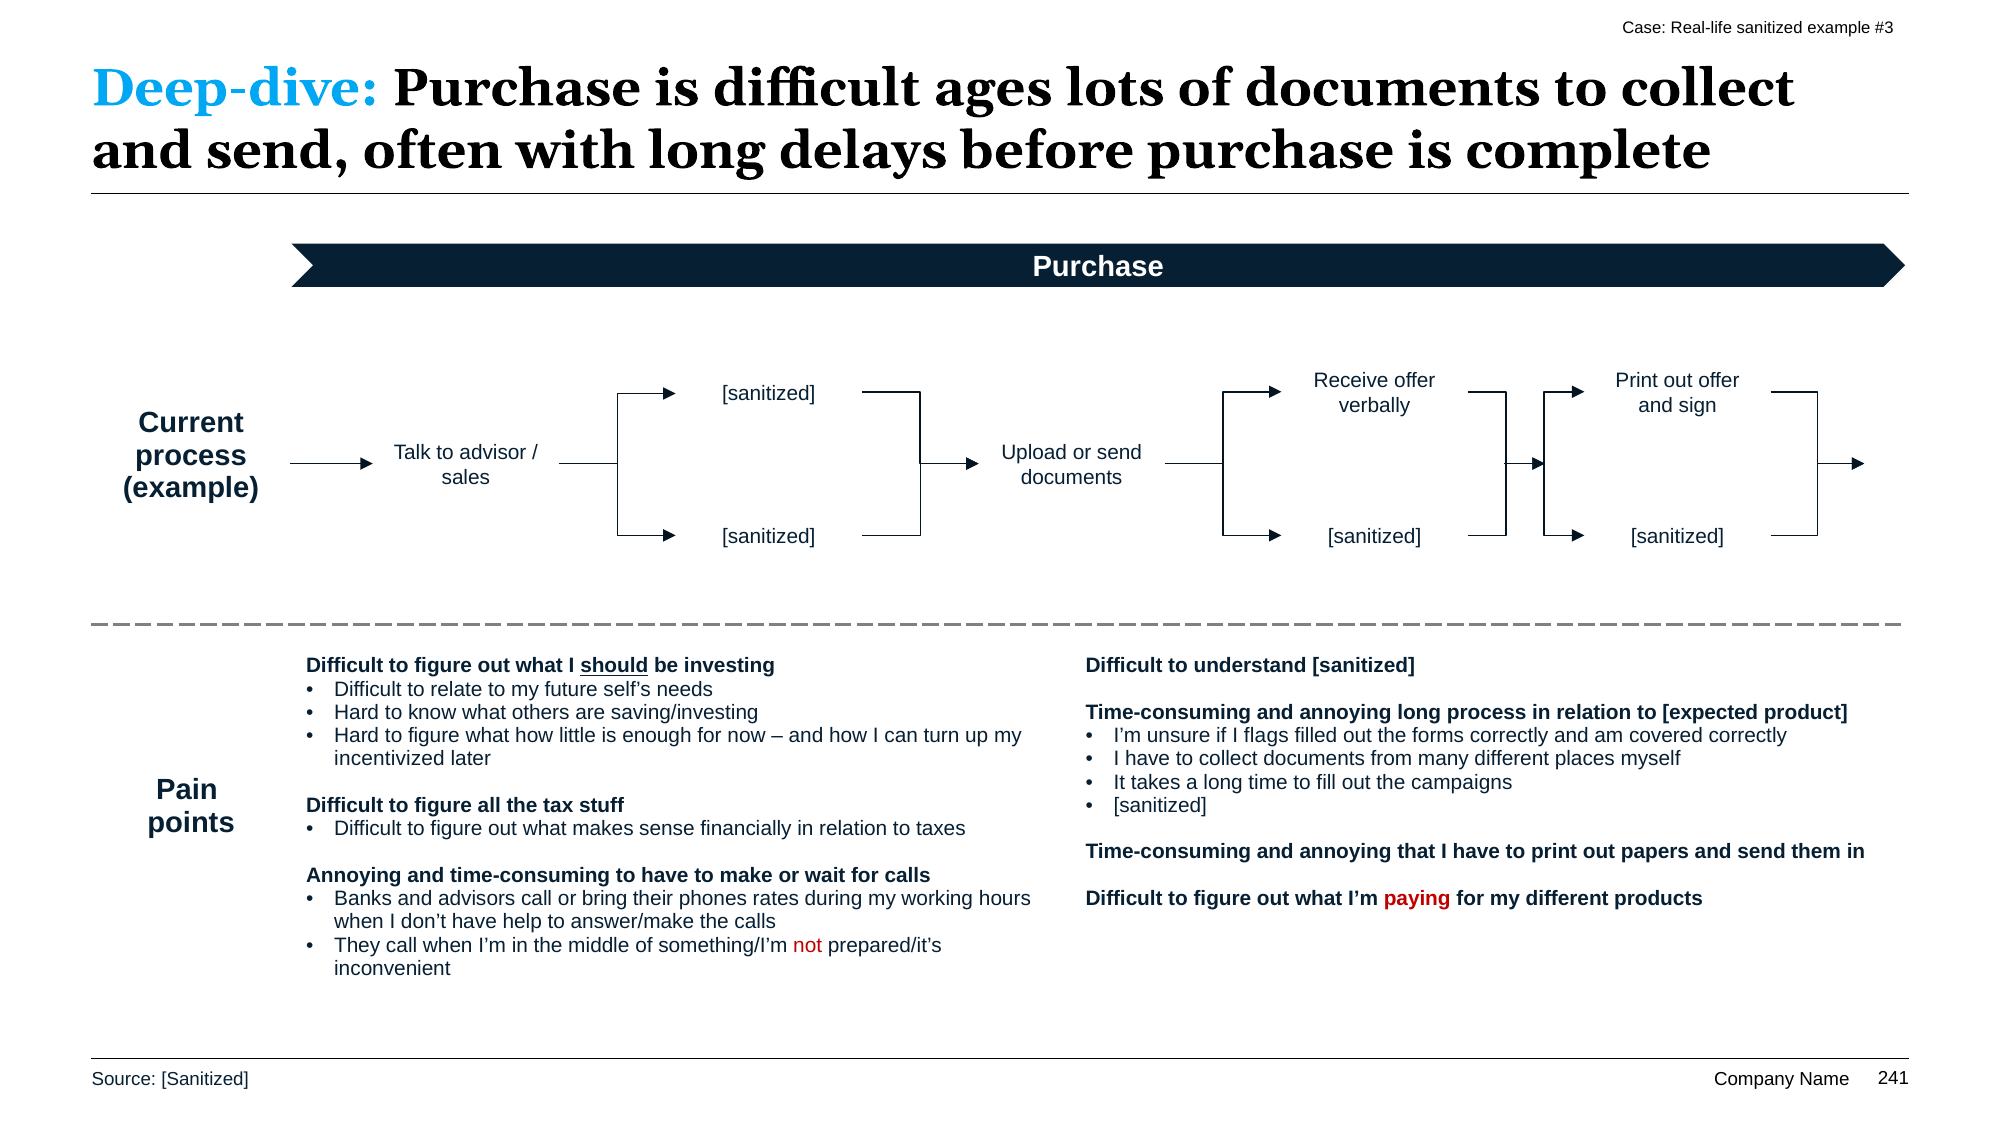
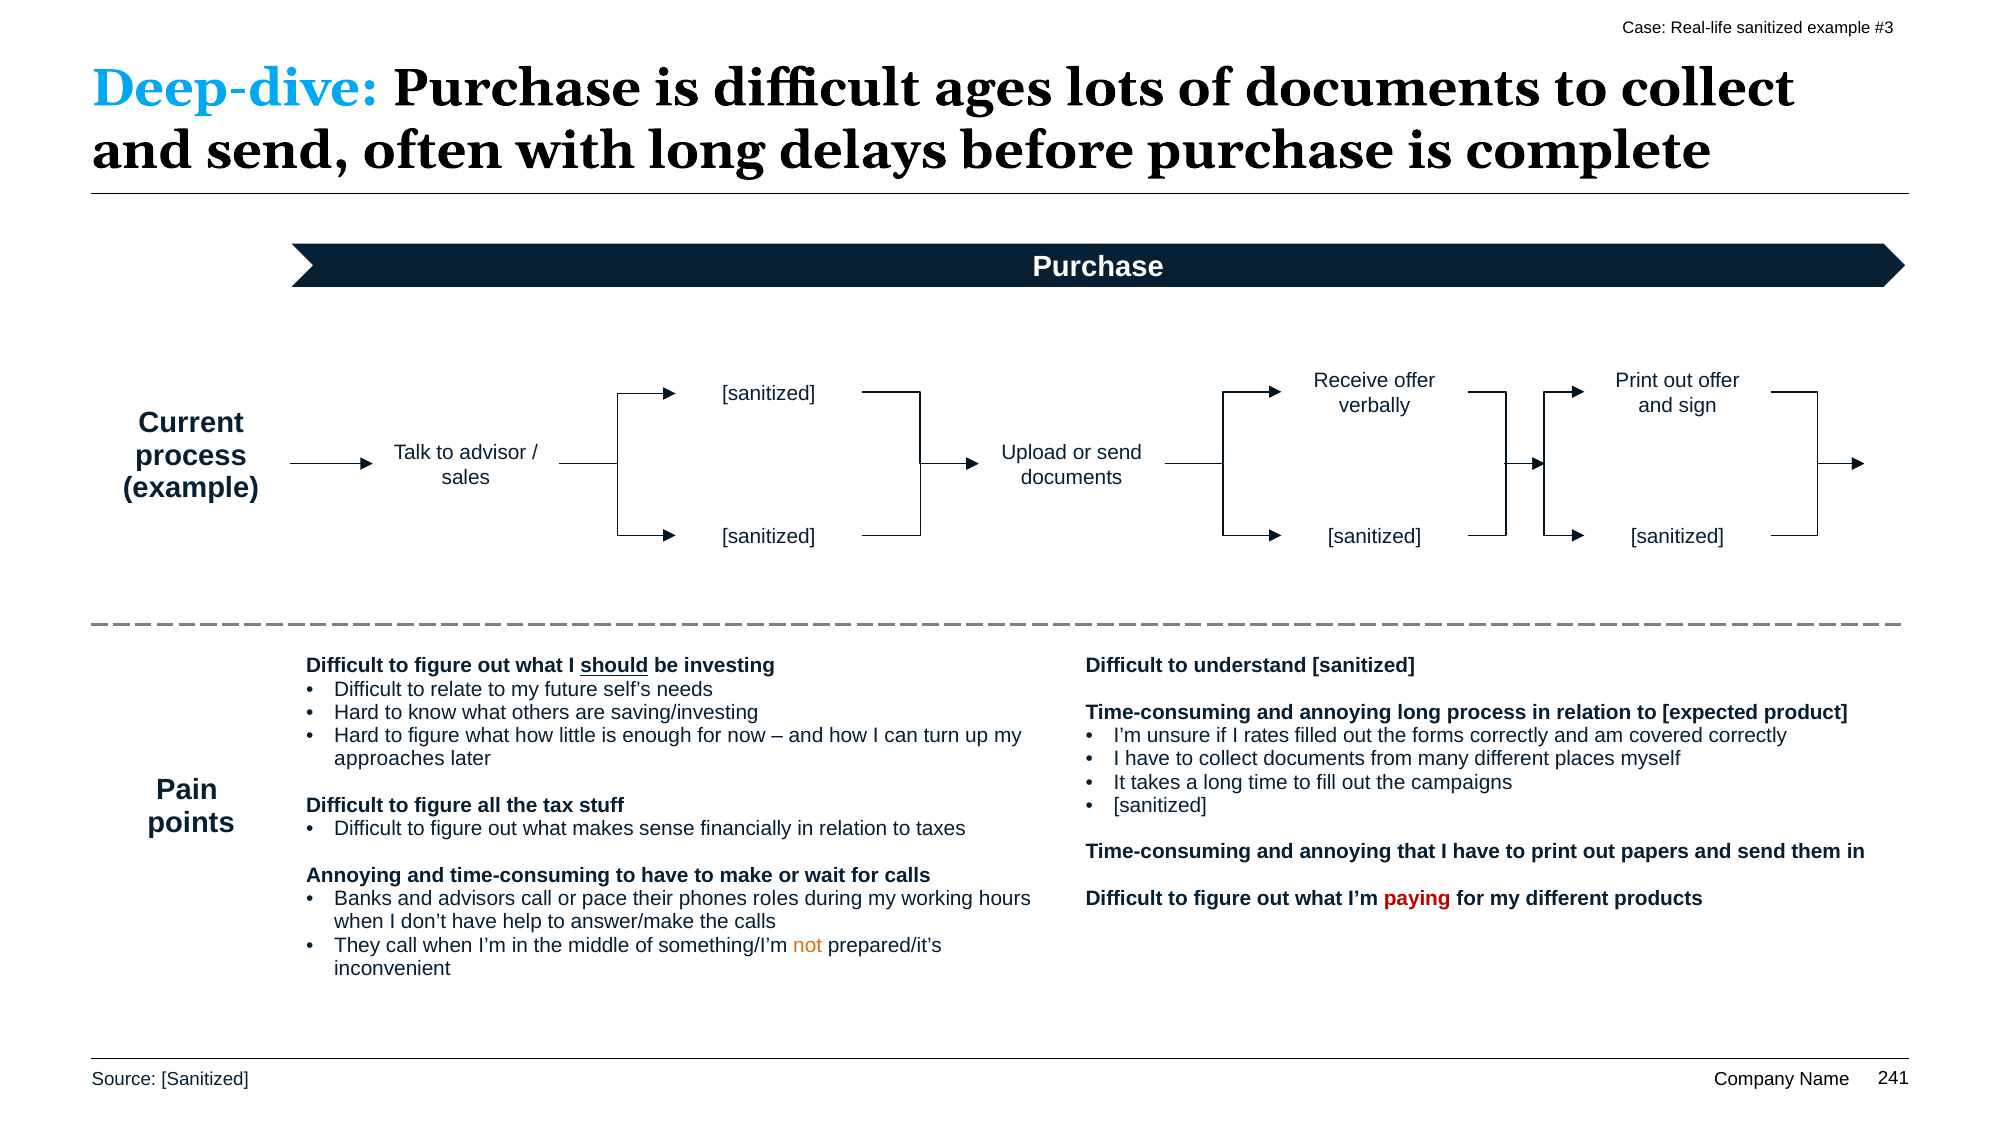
flags: flags -> rates (1267, 736)
incentivized: incentivized -> approaches (390, 759)
bring: bring -> pace (605, 899)
rates: rates -> roles (776, 899)
not colour: red -> orange (808, 945)
